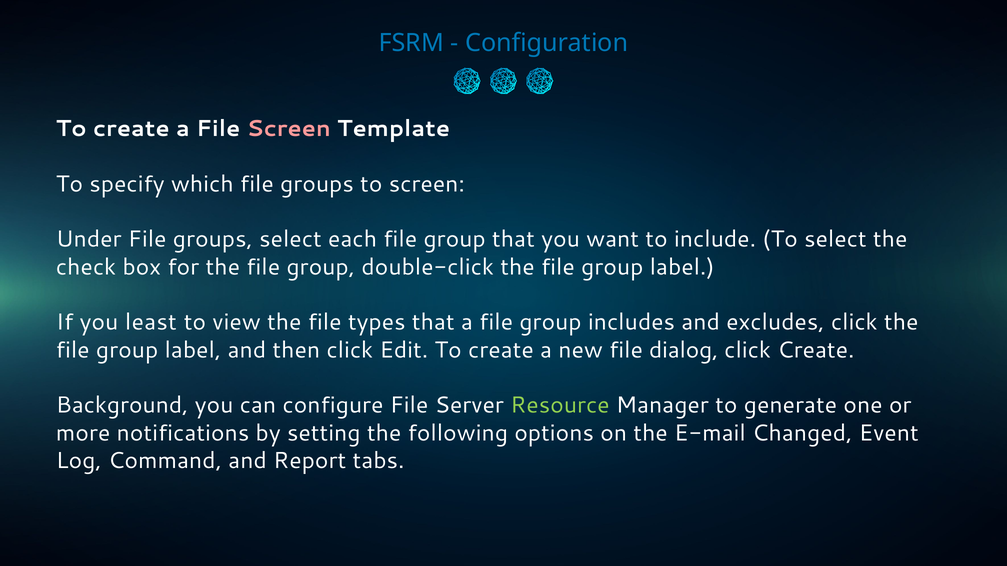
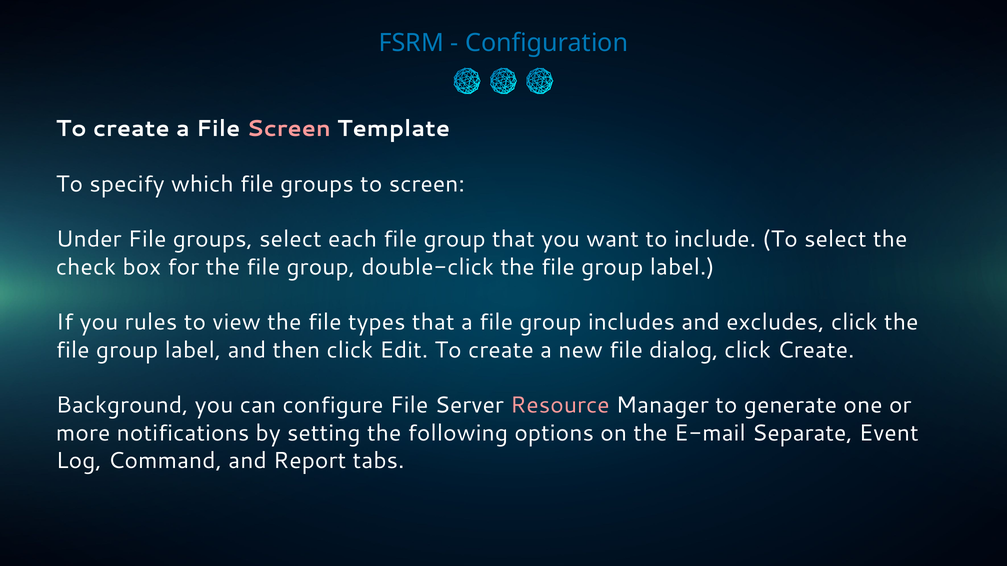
least: least -> rules (151, 323)
Resource colour: light green -> pink (560, 406)
Changed: Changed -> Separate (802, 433)
